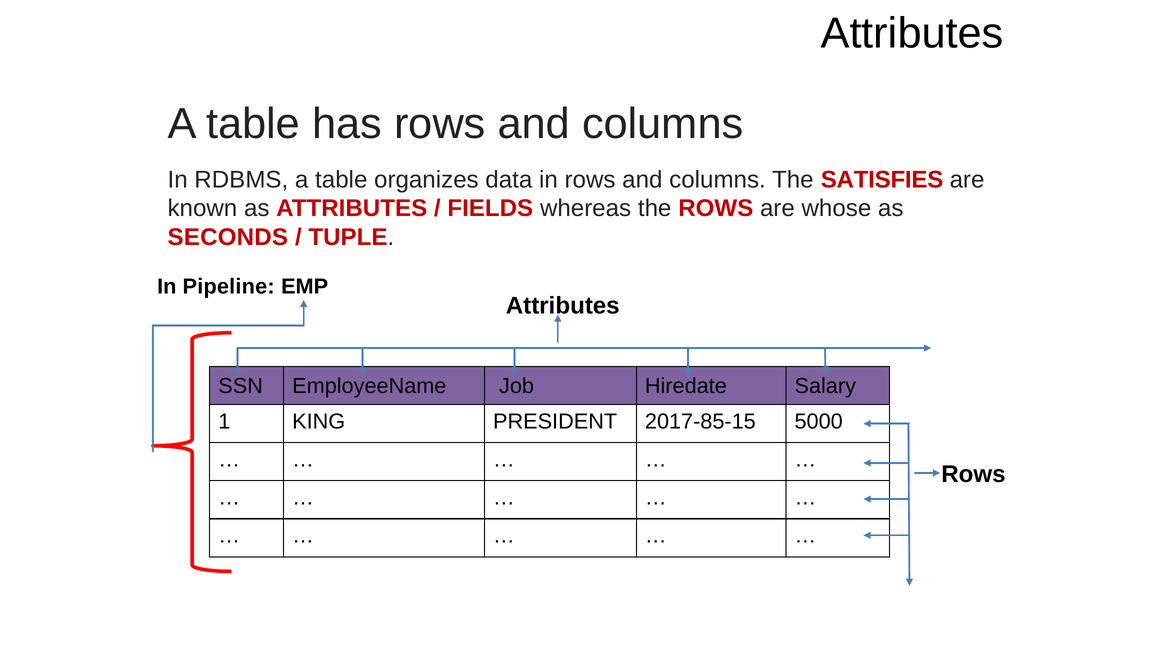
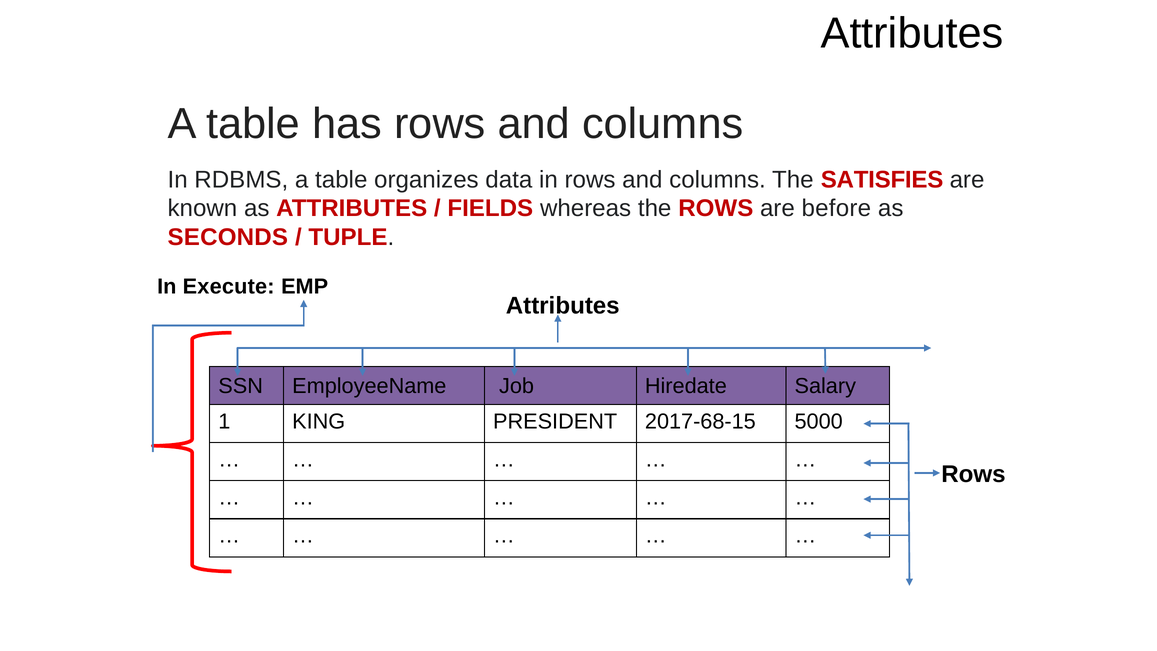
whose: whose -> before (836, 208)
Pipeline: Pipeline -> Execute (229, 286)
2017-85-15: 2017-85-15 -> 2017-68-15 (700, 421)
